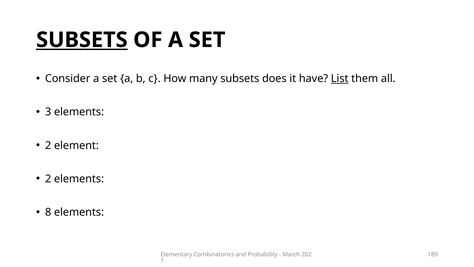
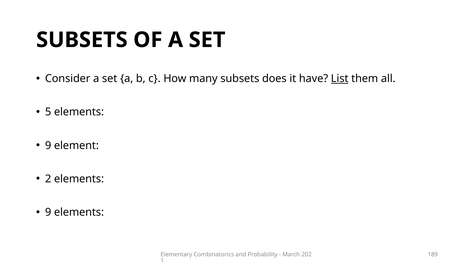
SUBSETS underline: present -> none (82, 40)
3: 3 -> 5 (48, 112)
2: 2 -> 9 (48, 145)
8: 8 -> 9 (48, 212)
